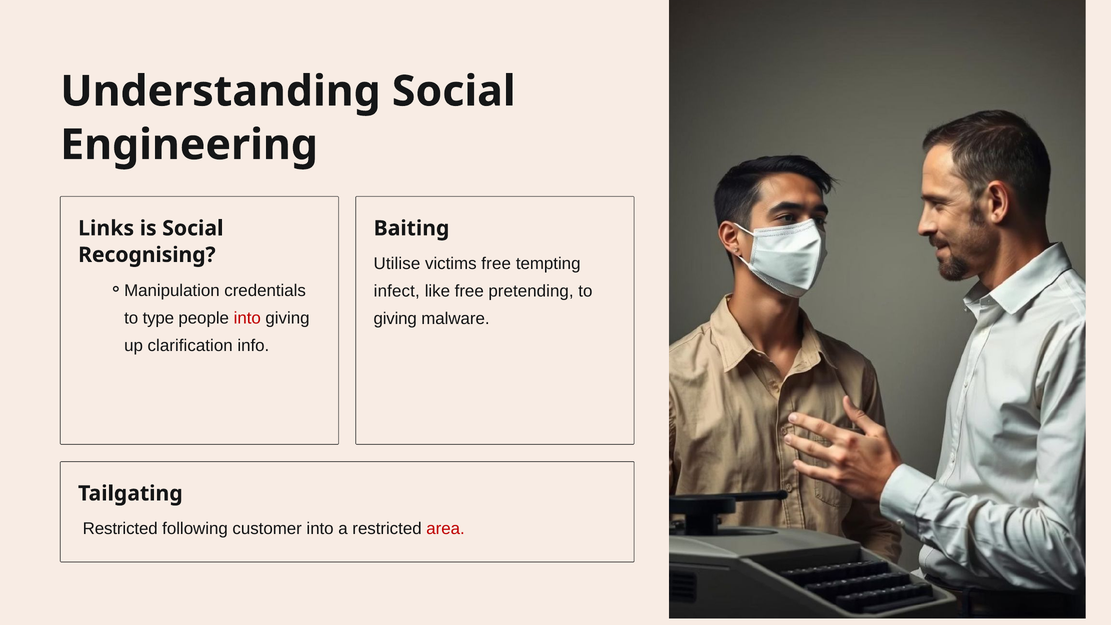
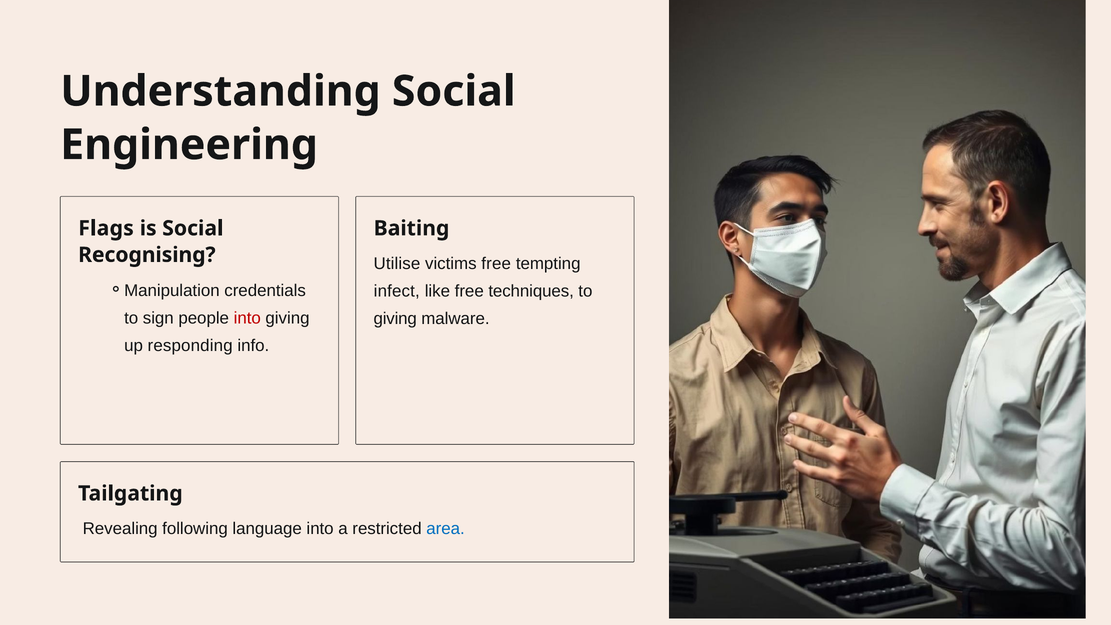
Links: Links -> Flags (106, 228)
pretending: pretending -> techniques (531, 291)
type: type -> sign (158, 318)
clarification: clarification -> responding (190, 346)
Restricted: Restricted -> Revealing (120, 529)
customer: customer -> language (267, 529)
area colour: red -> blue (446, 529)
